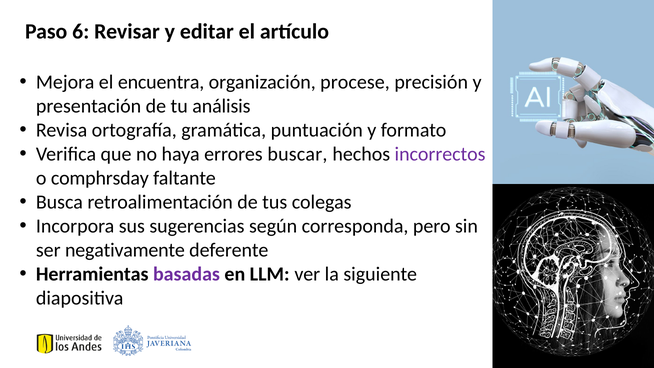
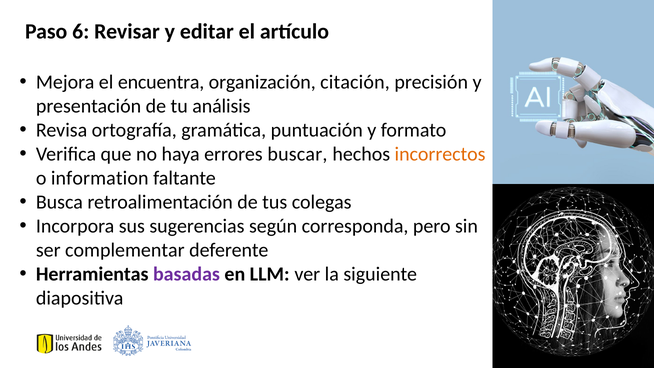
procese: procese -> citación (355, 82)
incorrectos colour: purple -> orange (440, 154)
comphrsday: comphrsday -> information (100, 178)
negativamente: negativamente -> complementar (125, 250)
